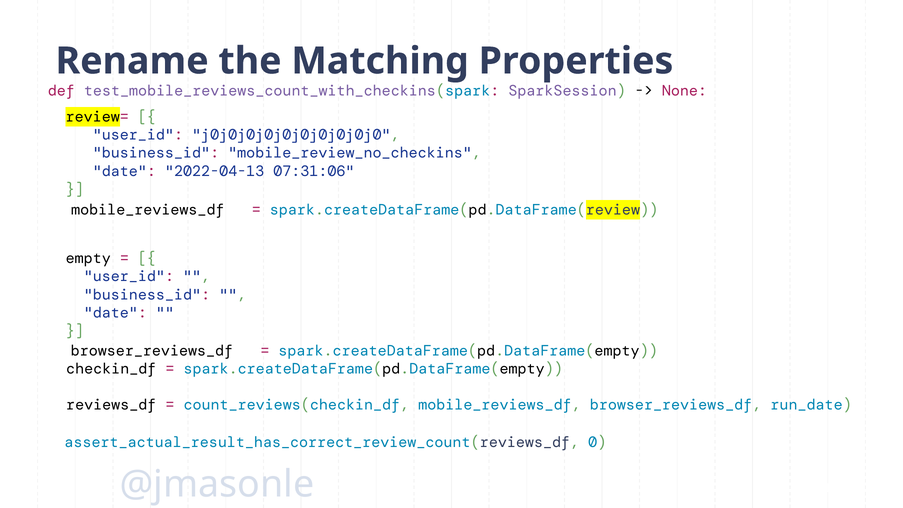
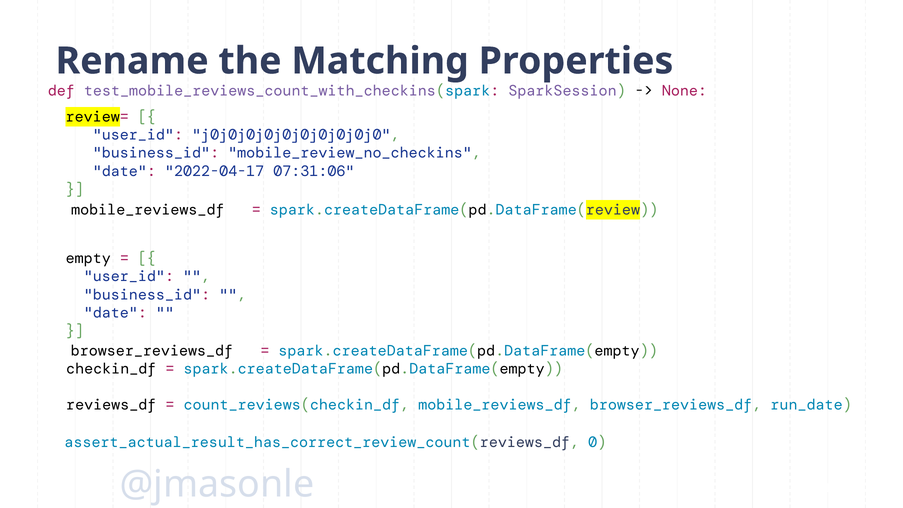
2022-04-13: 2022-04-13 -> 2022-04-17 (215, 171)
